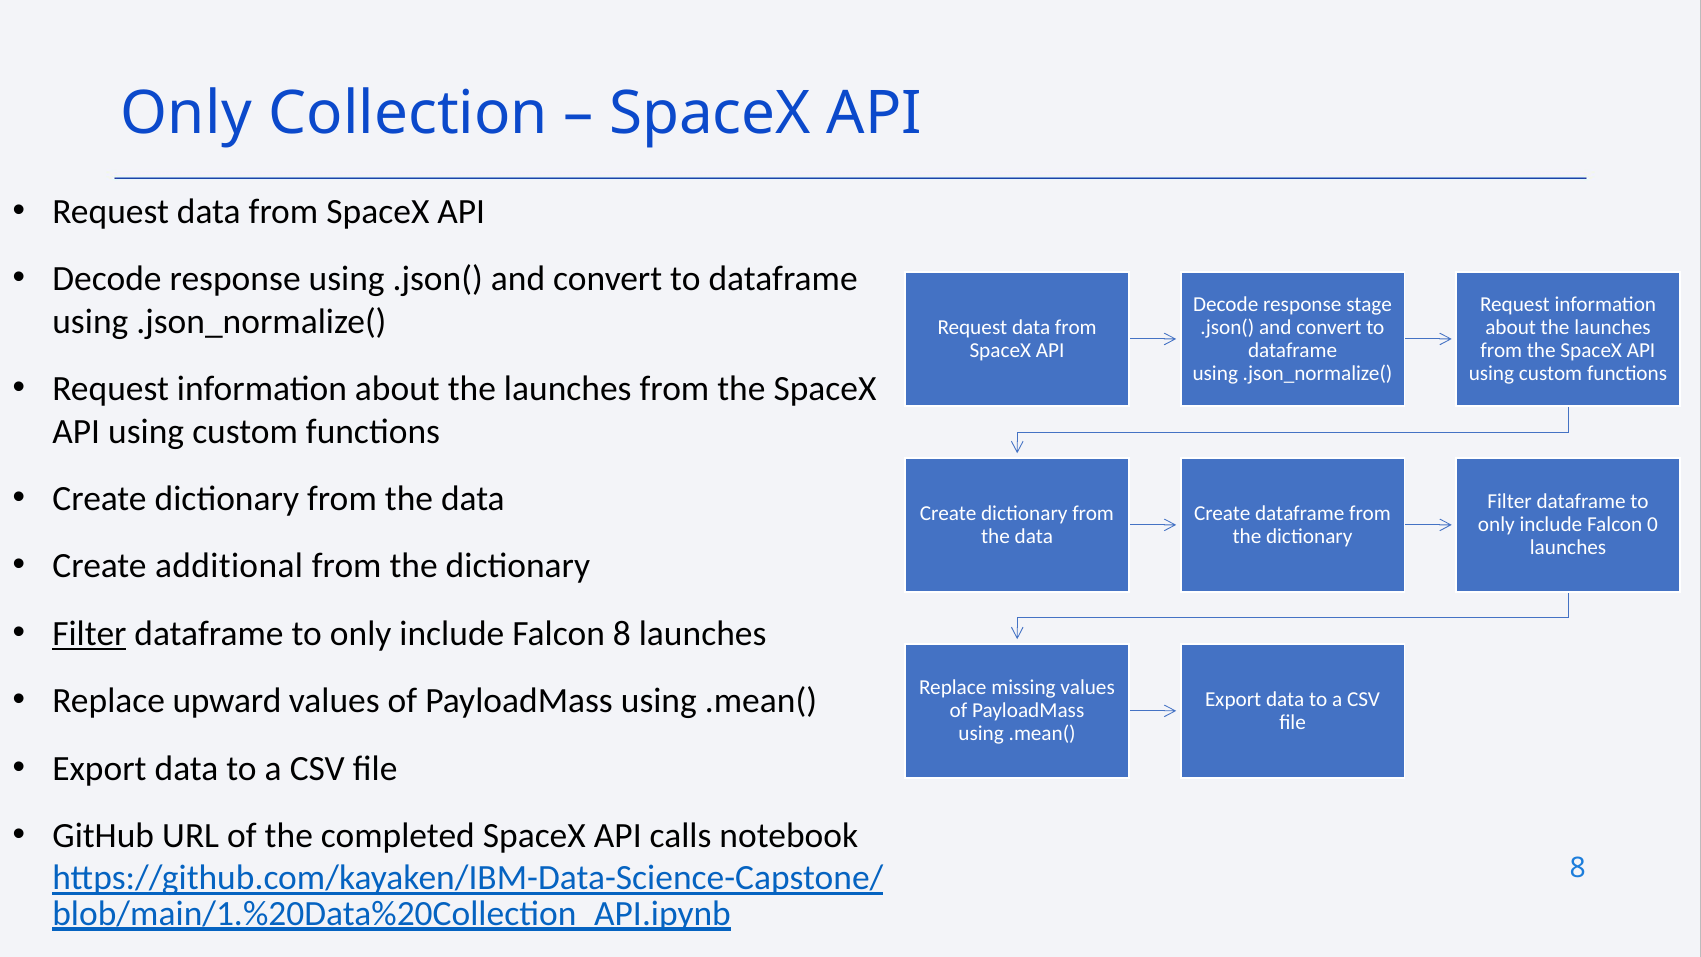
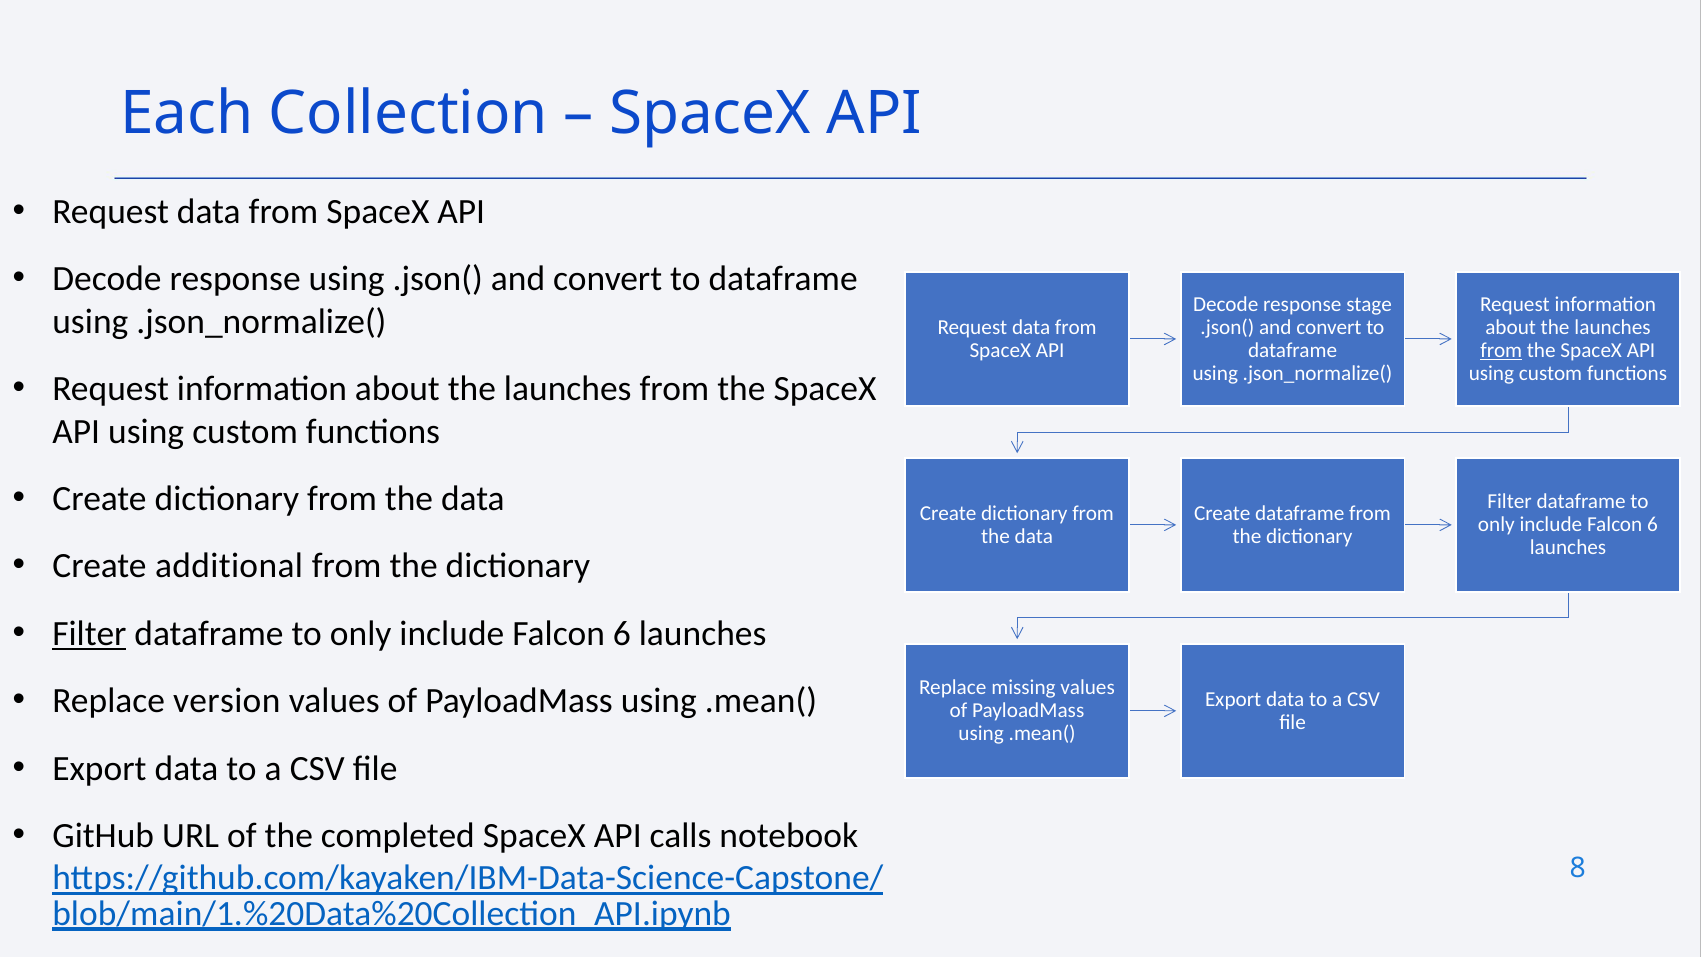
Only: Only -> Each (187, 114)
from underline: none -> present (1501, 350)
0: 0 -> 6 (1652, 525)
8: 8 -> 6 (622, 634)
upward: upward -> version (227, 701)
